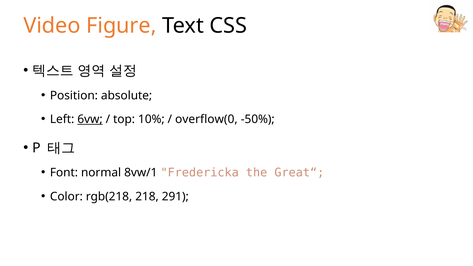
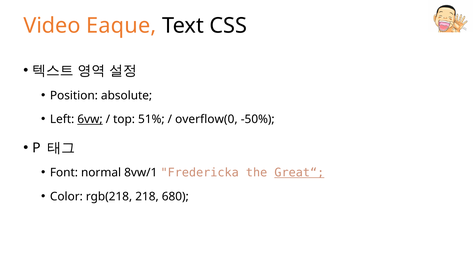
Figure: Figure -> Eaque (121, 26)
10%: 10% -> 51% (151, 119)
Great“ underline: none -> present (299, 173)
291: 291 -> 680 (175, 197)
